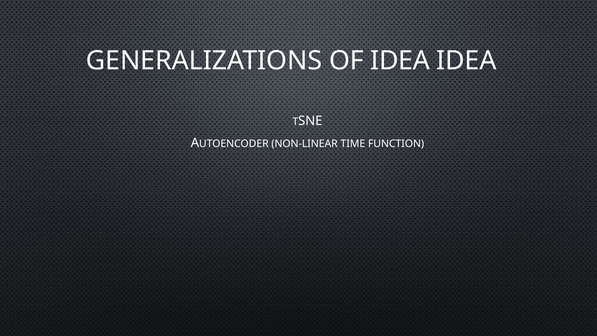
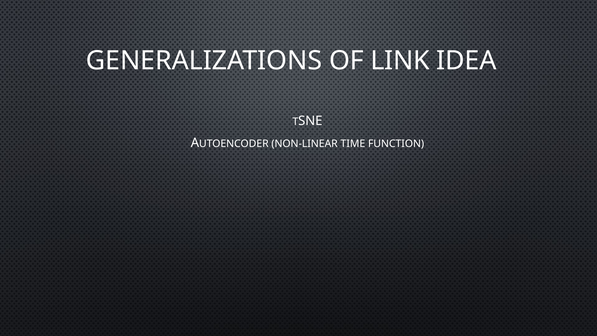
OF IDEA: IDEA -> LINK (400, 61)
